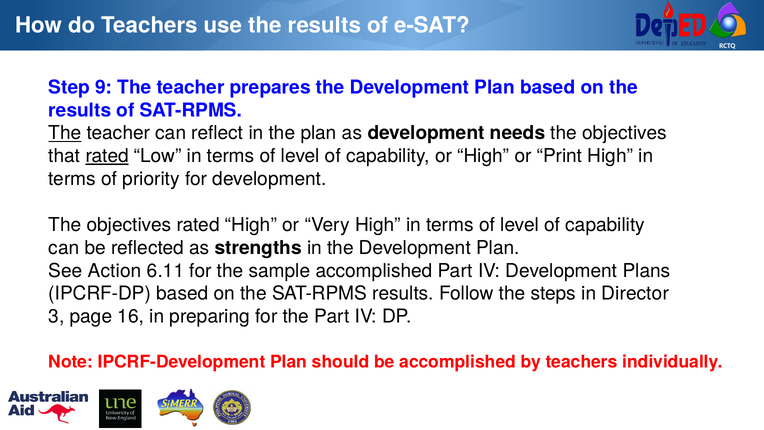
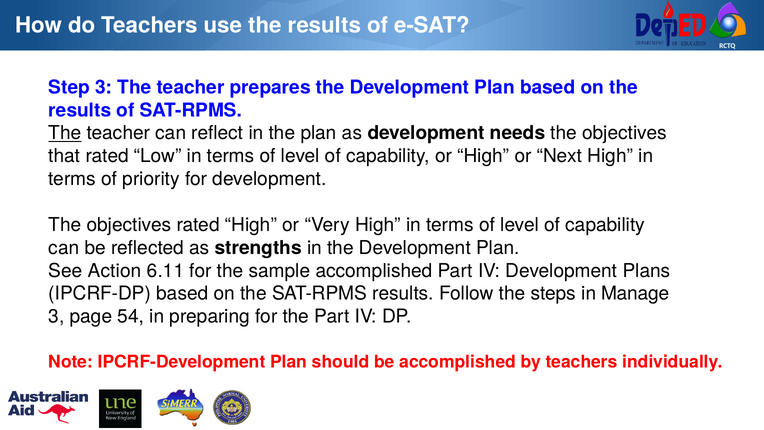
Step 9: 9 -> 3 (104, 87)
rated underline: present -> none (107, 156)
Print: Print -> Next (560, 156)
Director: Director -> Manage (635, 294)
16: 16 -> 54 (131, 317)
